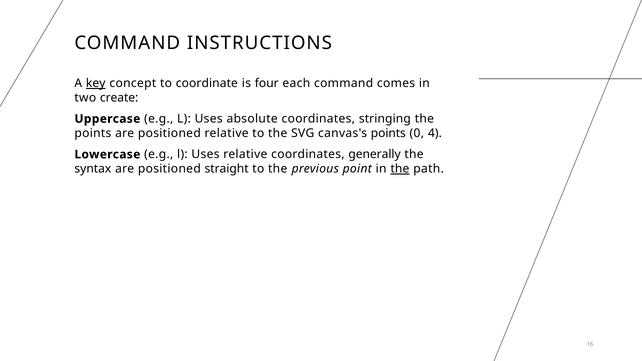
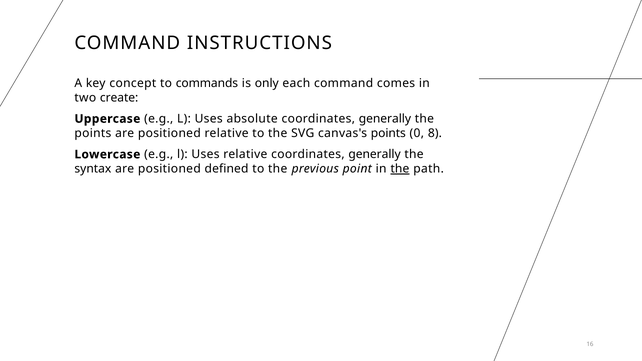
key underline: present -> none (96, 83)
coordinate: coordinate -> commands (207, 83)
four: four -> only (267, 83)
absolute coordinates stringing: stringing -> generally (385, 119)
4: 4 -> 8 (435, 133)
straight: straight -> defined (227, 169)
